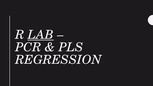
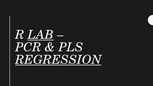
REGRESSION underline: none -> present (58, 60)
